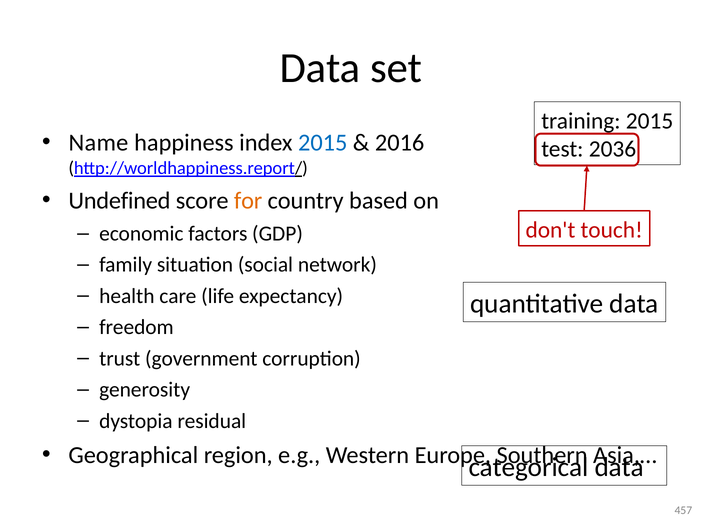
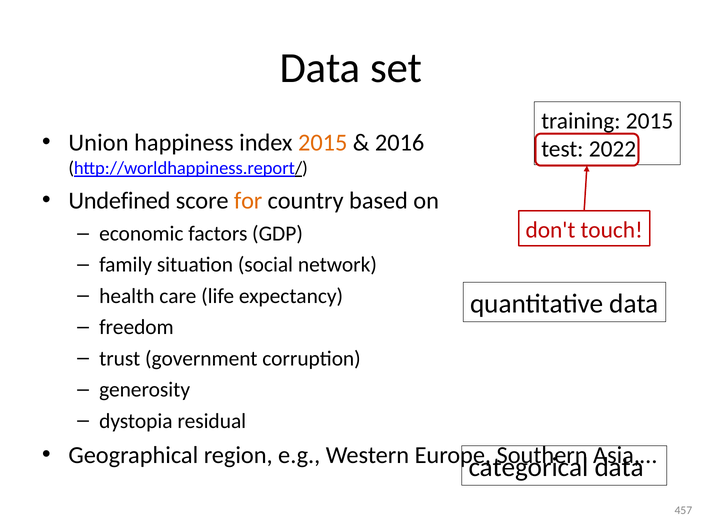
Name: Name -> Union (99, 143)
2015 colour: blue -> orange (323, 143)
2036: 2036 -> 2022 (612, 149)
